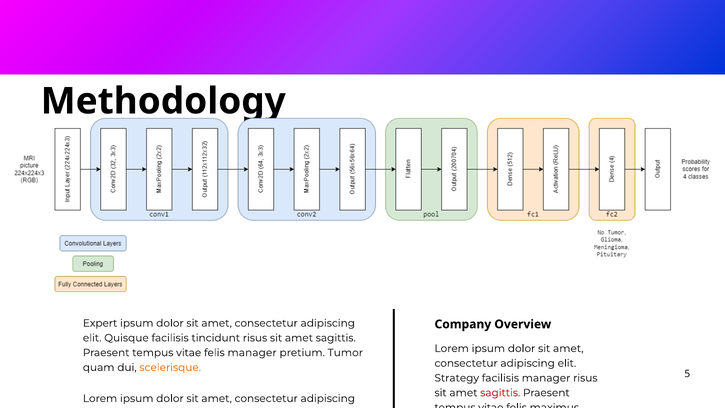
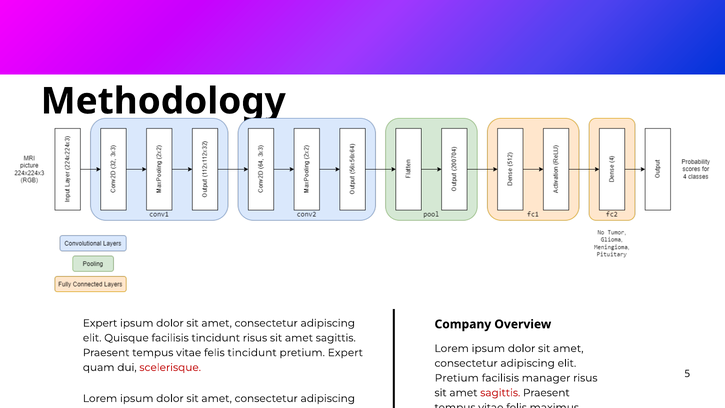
felis manager: manager -> tincidunt (252, 353)
pretium Tumor: Tumor -> Expert (345, 353)
scelerisque colour: orange -> red (170, 367)
Strategy: Strategy -> Pretium (457, 378)
